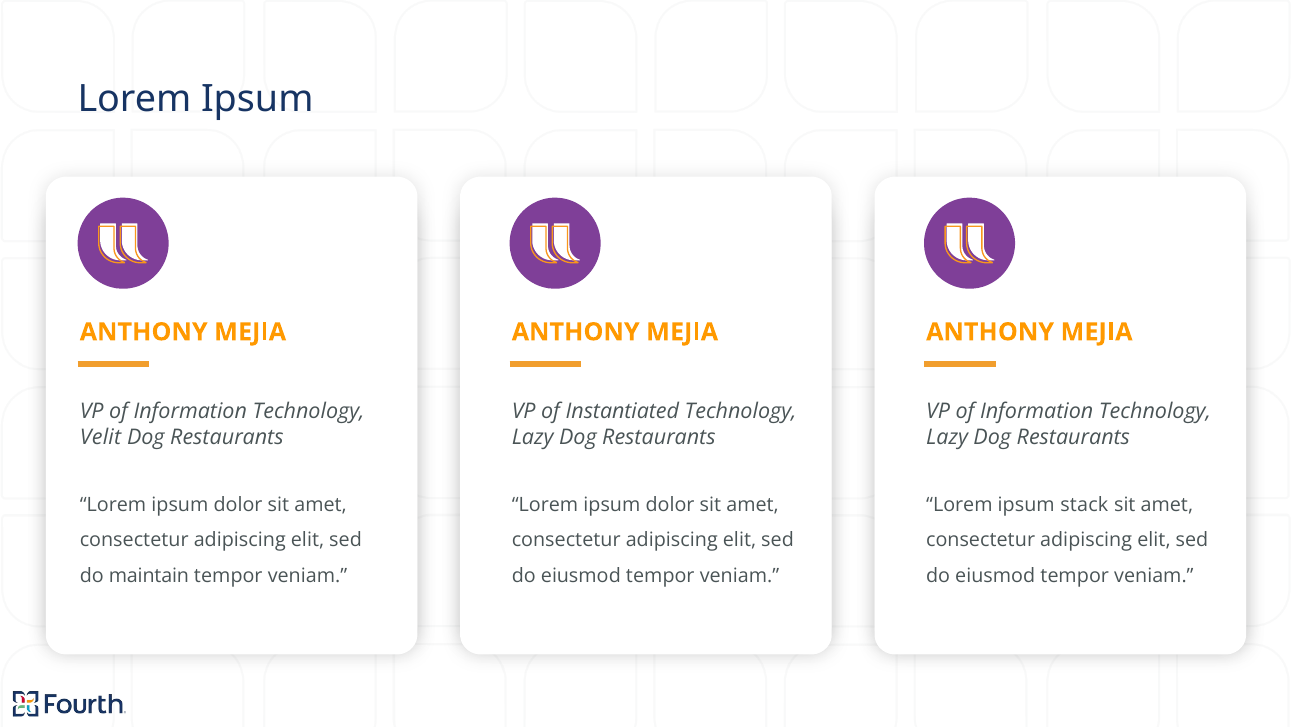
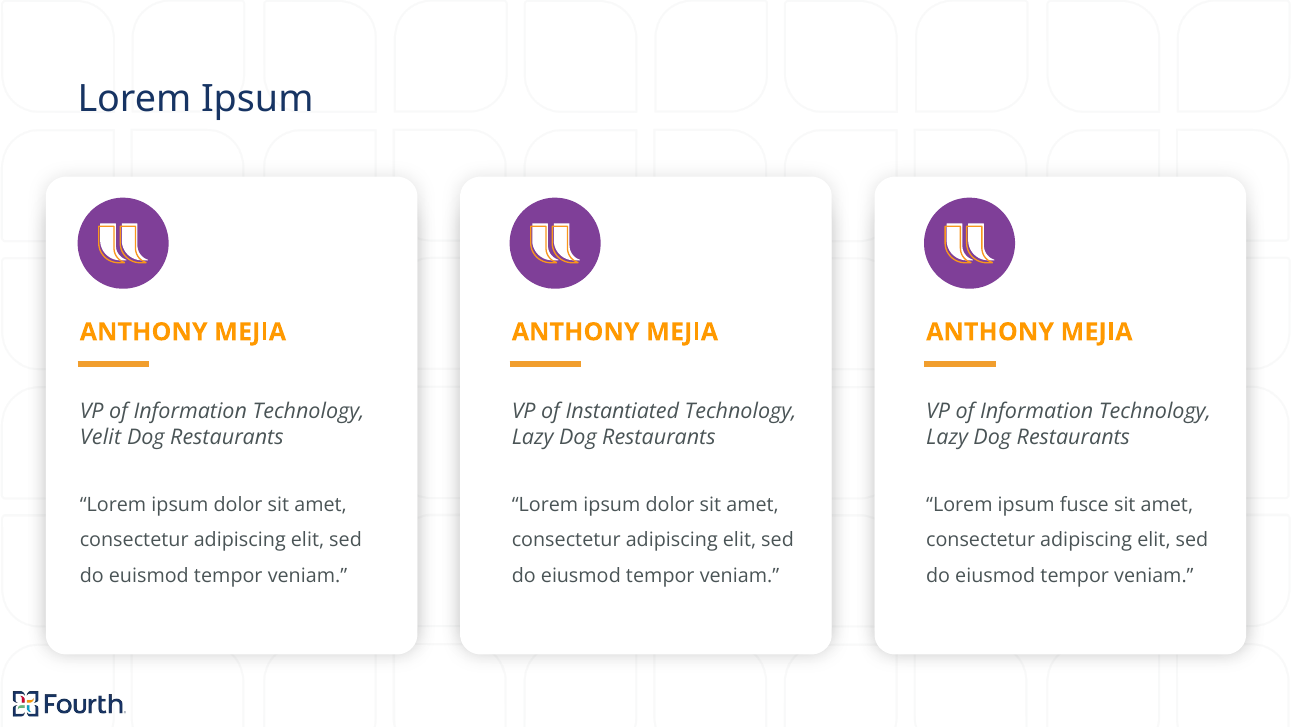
stack: stack -> fusce (1084, 505)
maintain: maintain -> euismod (149, 576)
